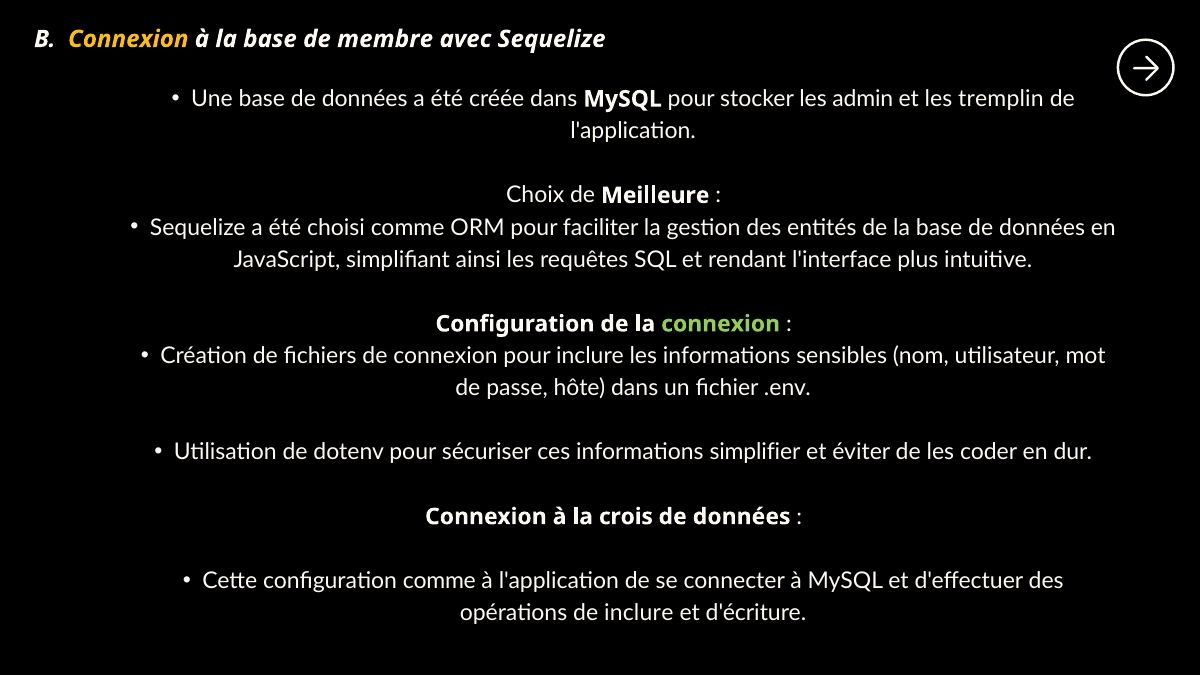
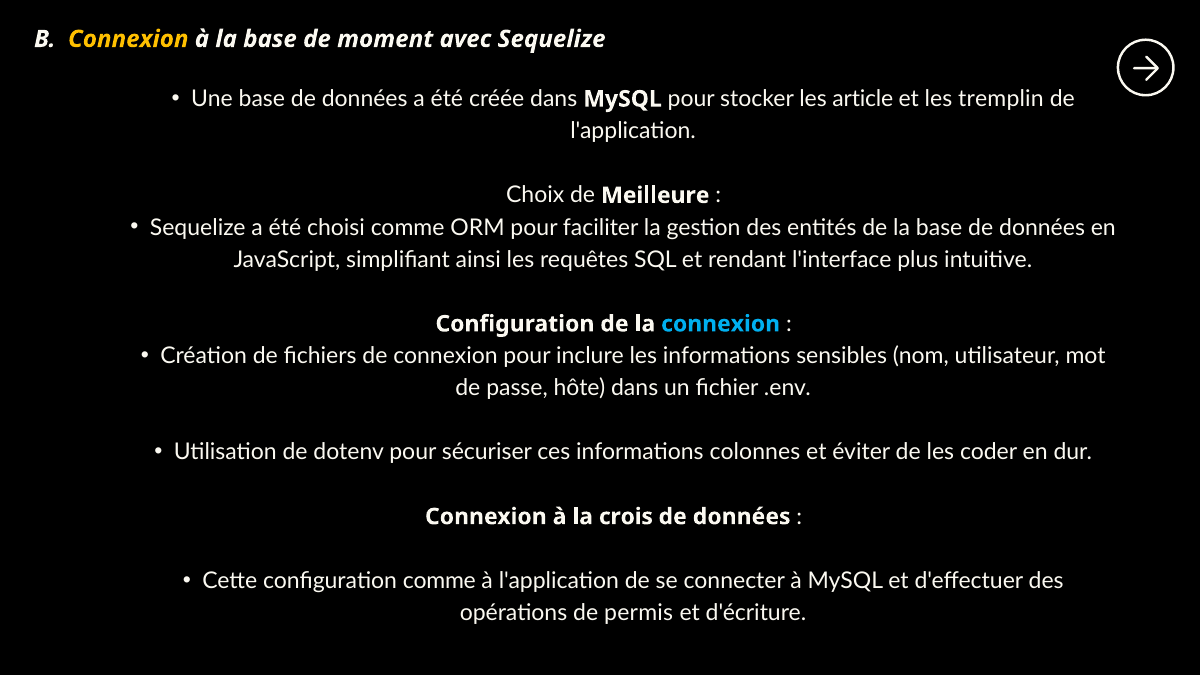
membre: membre -> moment (385, 39)
admin: admin -> article (863, 99)
connexion colour: light green -> light blue (721, 324)
simplifier: simplifier -> colonnes (755, 452)
de inclure: inclure -> permis (639, 613)
